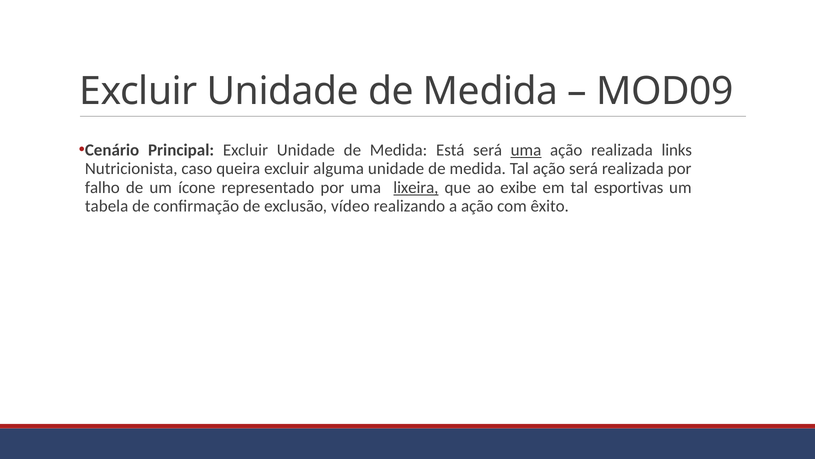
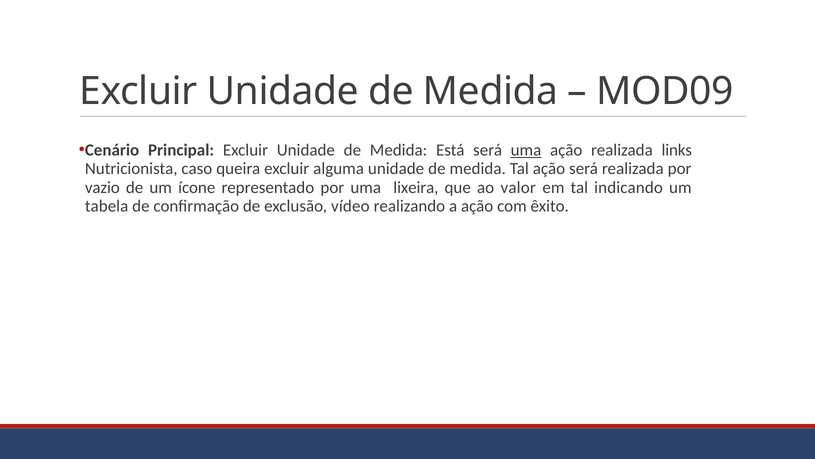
falho: falho -> vazio (102, 187)
lixeira underline: present -> none (416, 187)
exibe: exibe -> valor (518, 187)
esportivas: esportivas -> indicando (629, 187)
